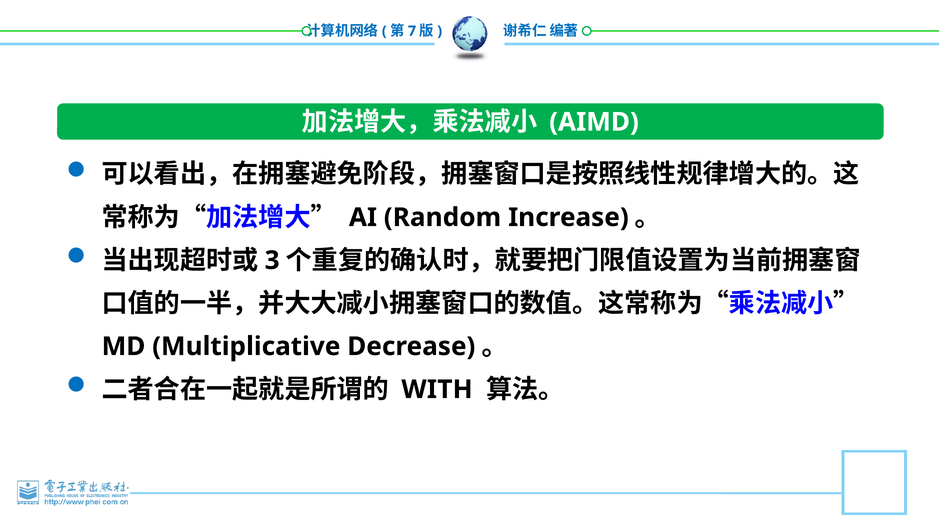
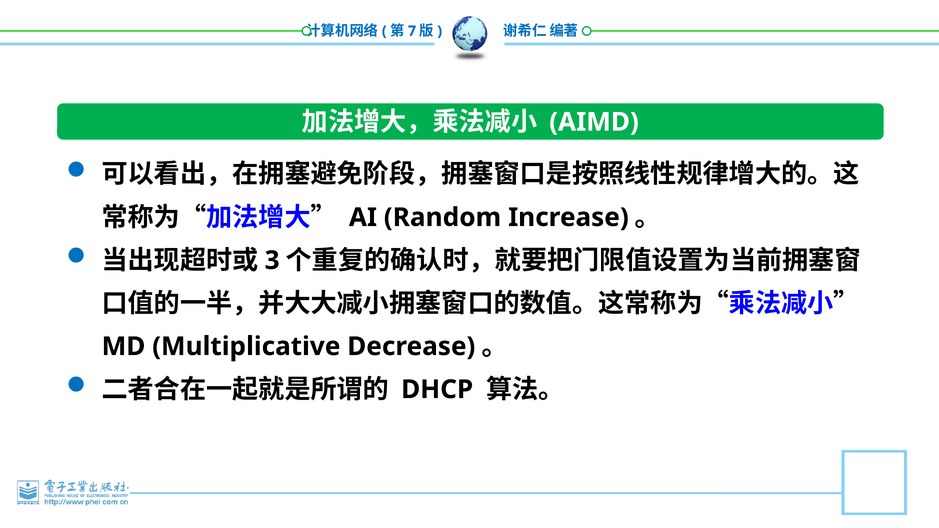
WITH: WITH -> DHCP (437, 390)
